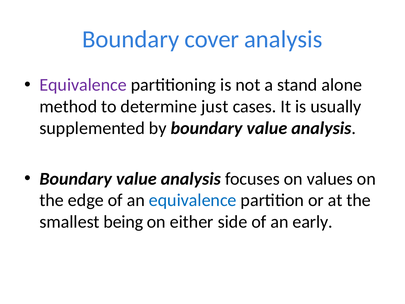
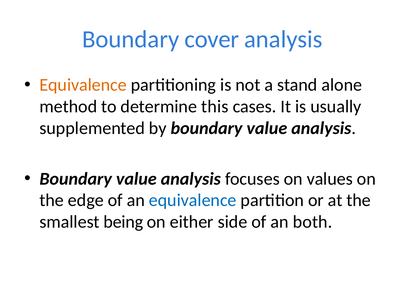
Equivalence colour: purple -> orange (83, 85)
just: just -> this (215, 107)
early: early -> both (313, 222)
